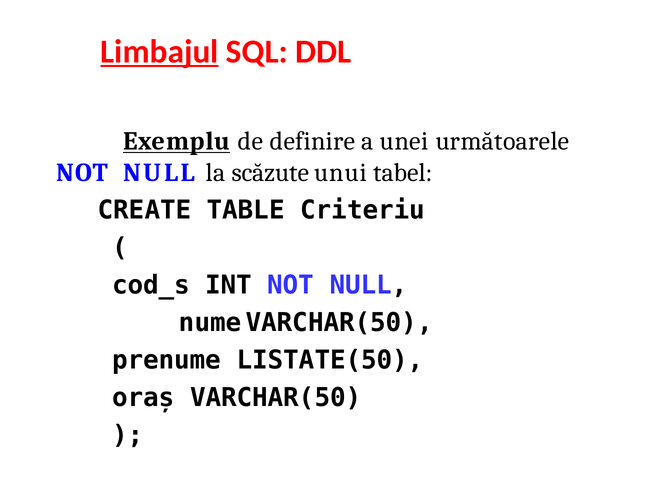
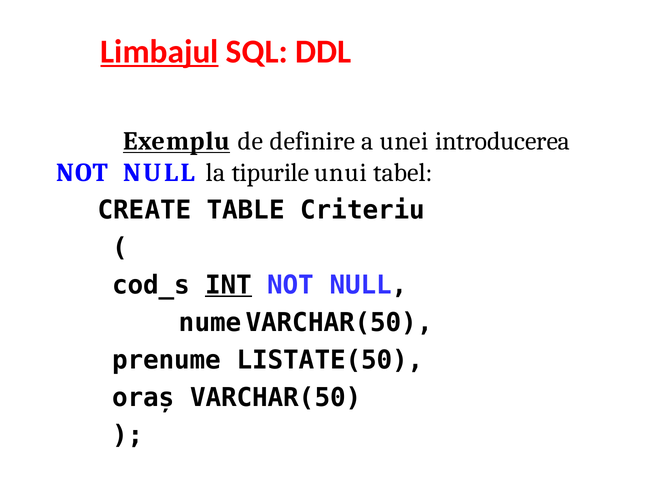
următoarele: următoarele -> introducerea (503, 141)
scăzute: scăzute -> tipurile (270, 172)
INT underline: none -> present (229, 285)
